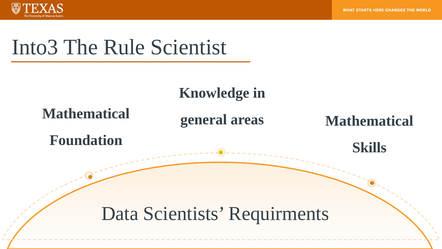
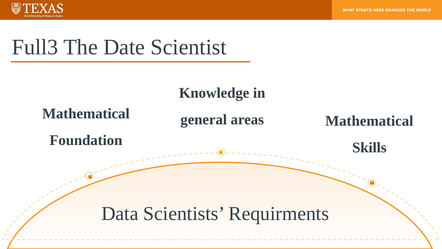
Into3: Into3 -> Full3 (35, 47)
Rule: Rule -> Date (124, 47)
